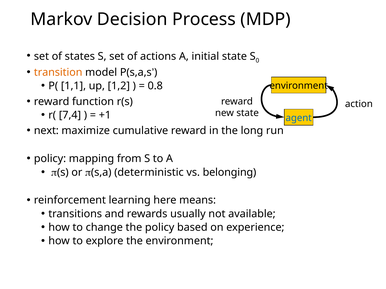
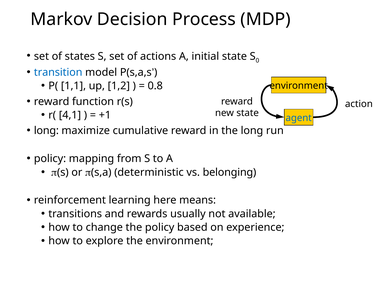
transition colour: orange -> blue (58, 72)
7,4: 7,4 -> 4,1 (70, 115)
next: next -> long (46, 131)
